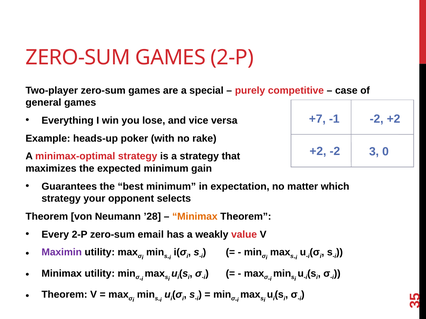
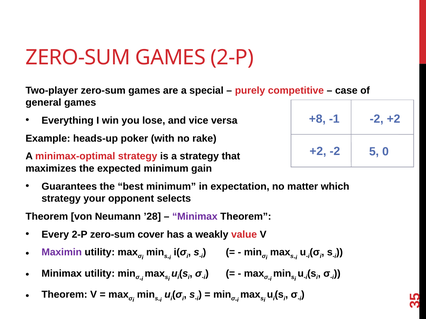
+7: +7 -> +8 (317, 119)
-2 3: 3 -> 5 (374, 152)
Minimax colour: orange -> purple (195, 217)
email: email -> cover (151, 235)
